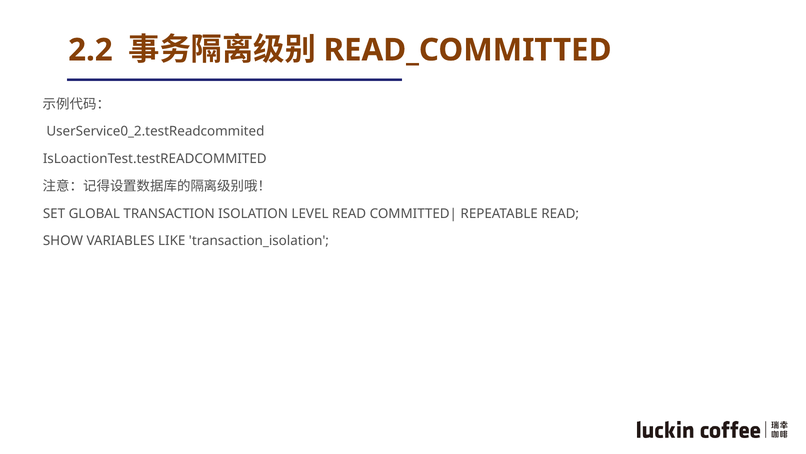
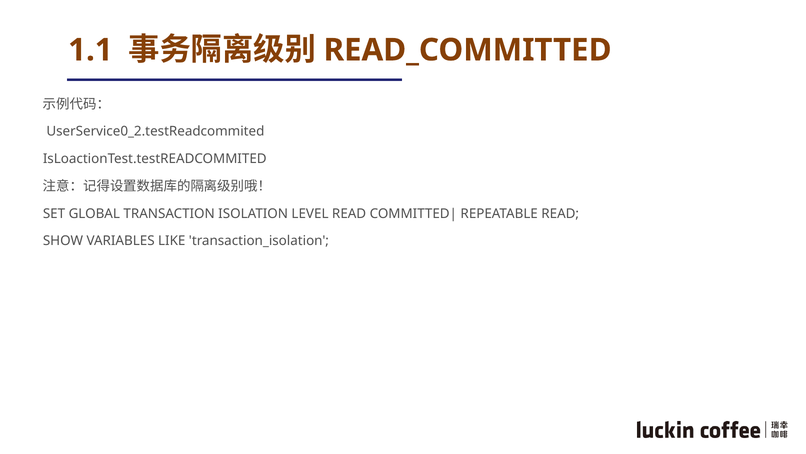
2.2: 2.2 -> 1.1 (90, 50)
